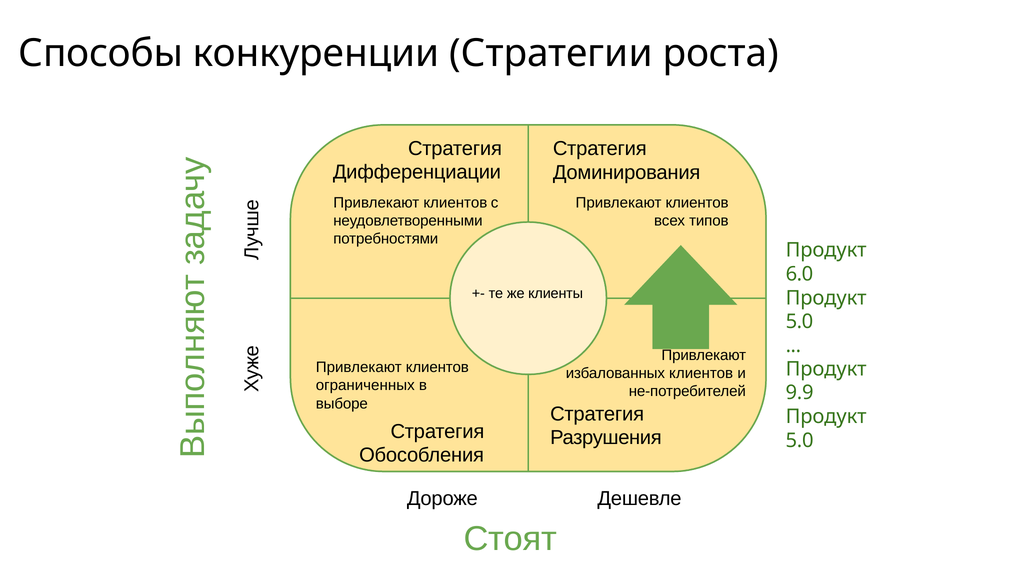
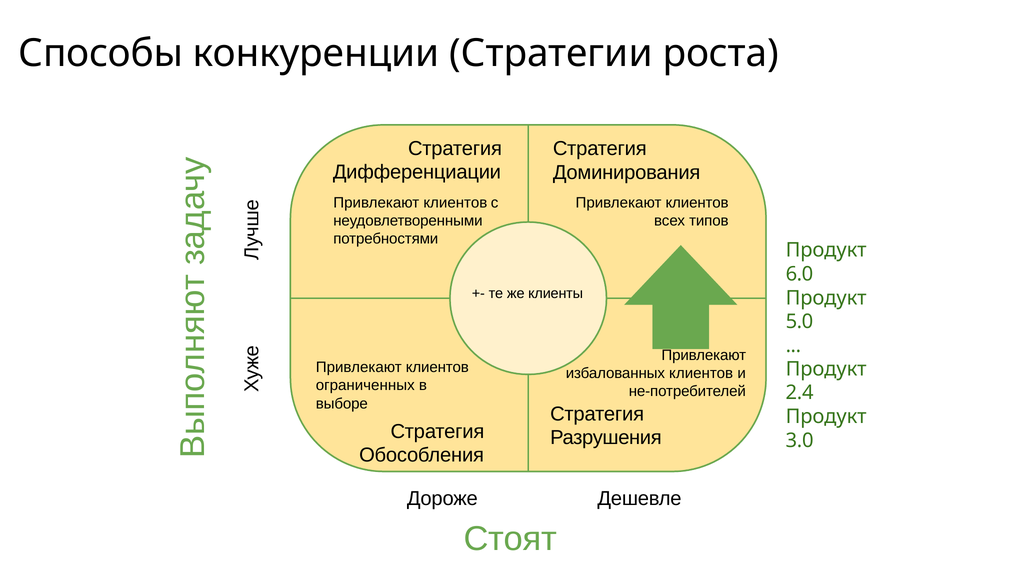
9.9: 9.9 -> 2.4 (800, 393)
5.0: 5.0 -> 3.0 (800, 441)
